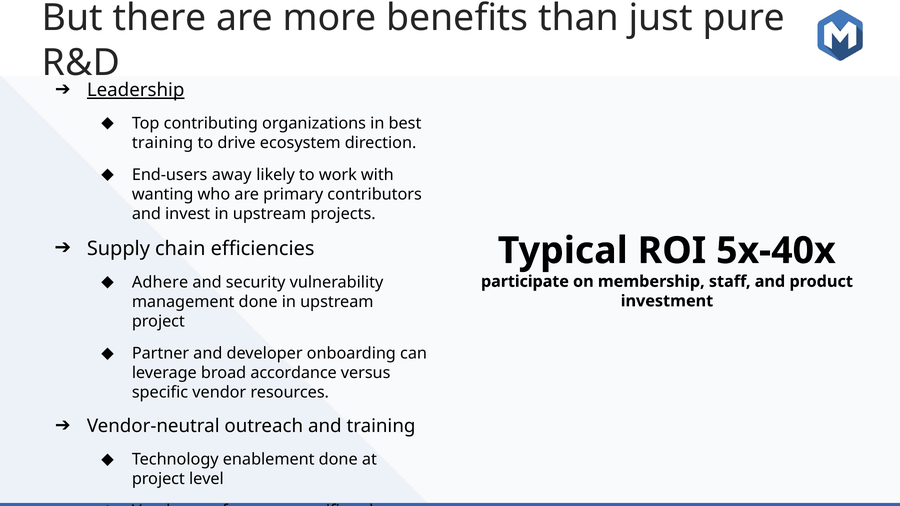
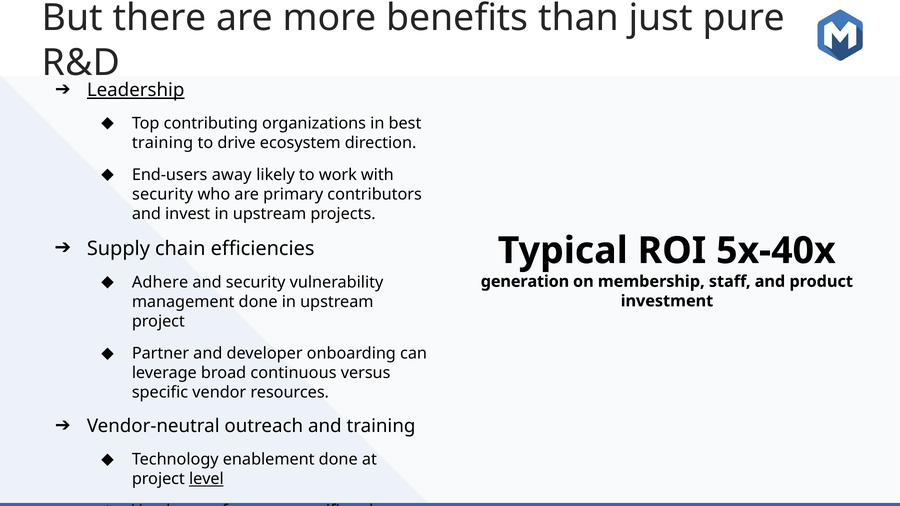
wanting: wanting -> security (163, 195)
participate: participate -> generation (525, 282)
accordance: accordance -> continuous (293, 373)
level underline: none -> present (206, 479)
